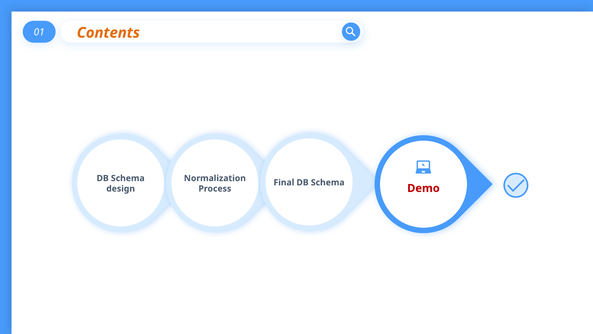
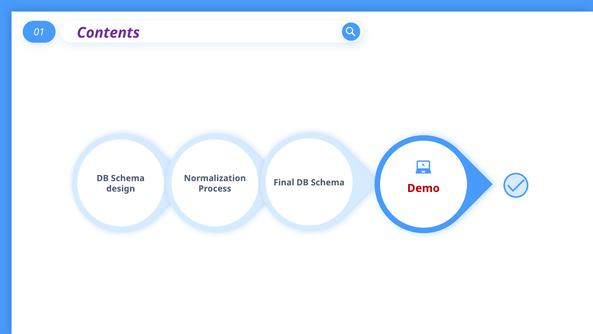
Contents colour: orange -> purple (108, 33)
